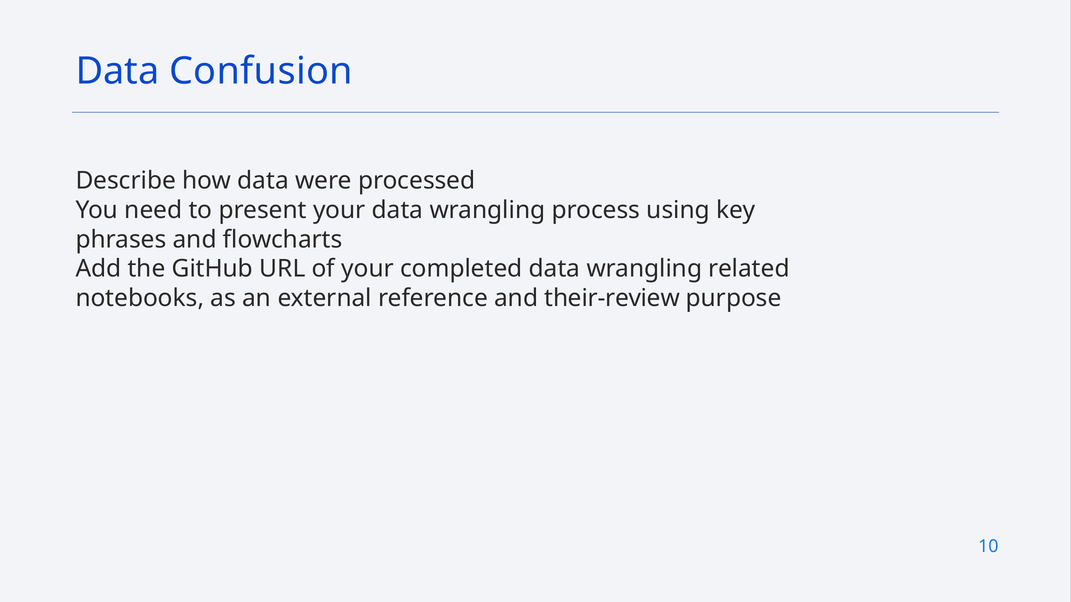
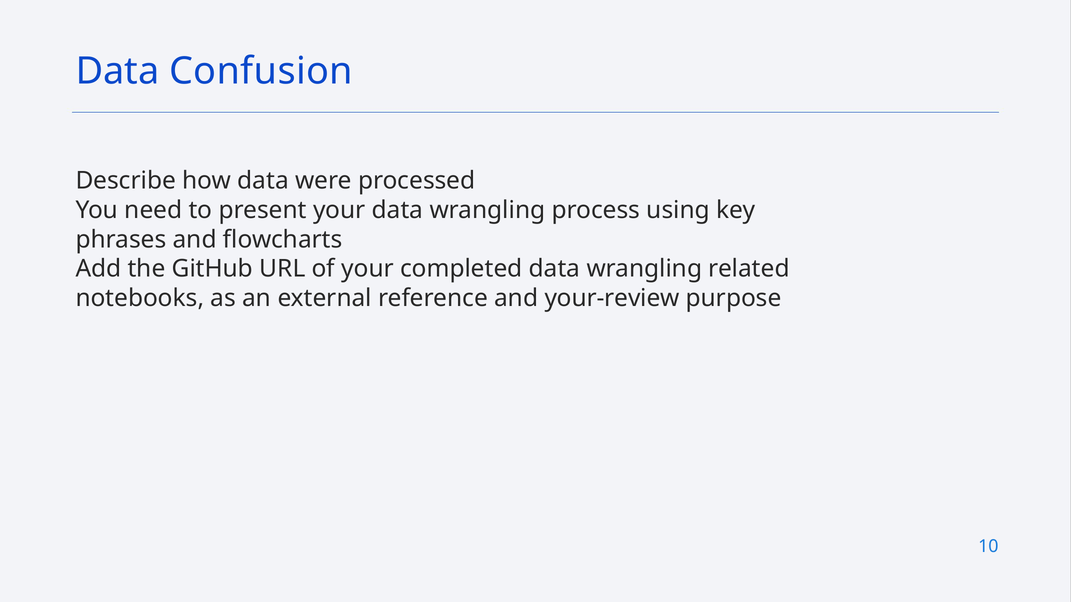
their-review: their-review -> your-review (612, 299)
